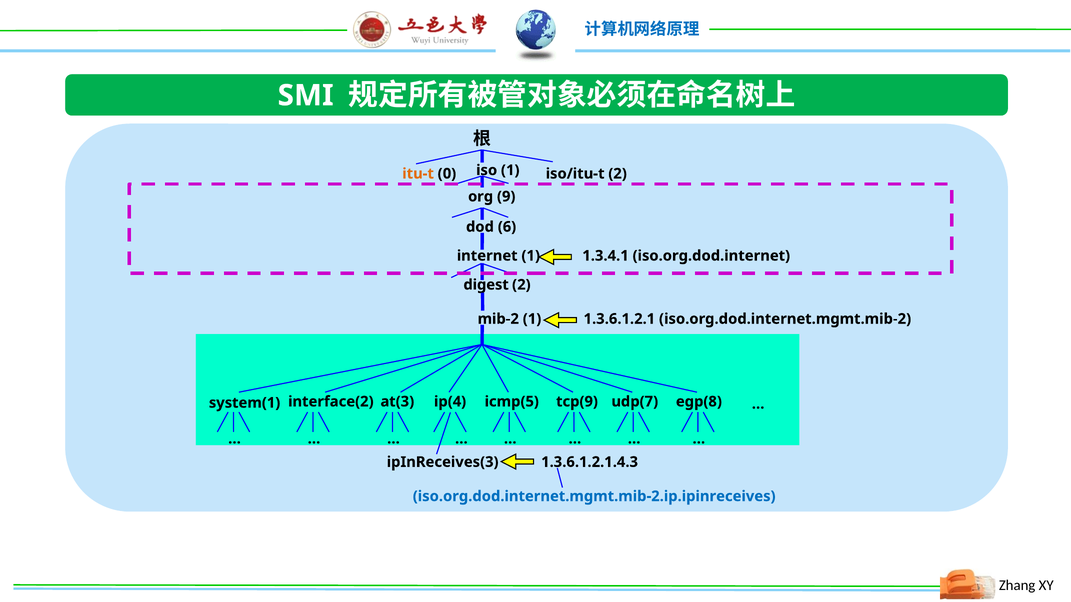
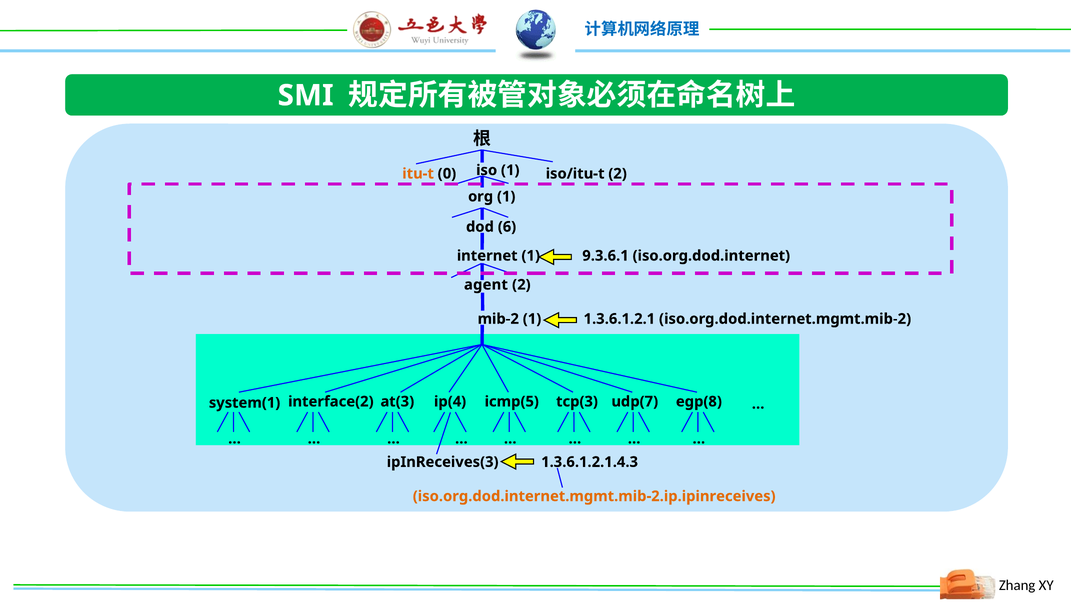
org 9: 9 -> 1 (506, 197)
1.3.4.1: 1.3.4.1 -> 9.3.6.1 (606, 256)
digest: digest -> agent (486, 285)
tcp(9: tcp(9 -> tcp(3 (577, 402)
iso.org.dod.internet.mgmt.mib-2.ip.ipinreceives colour: blue -> orange (594, 497)
